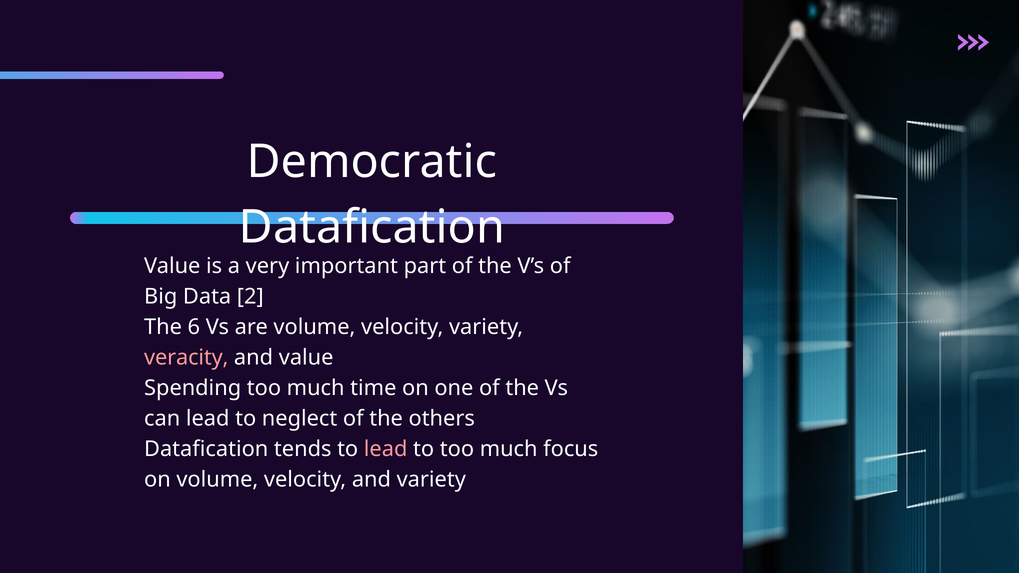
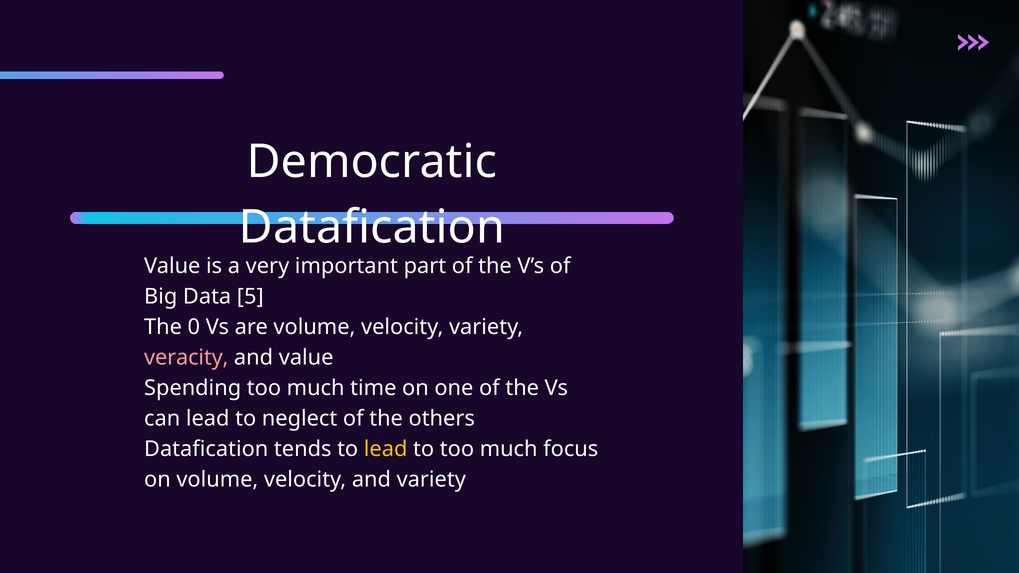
2: 2 -> 5 (250, 296)
6: 6 -> 0 (194, 327)
lead colour: pink -> yellow (386, 449)
